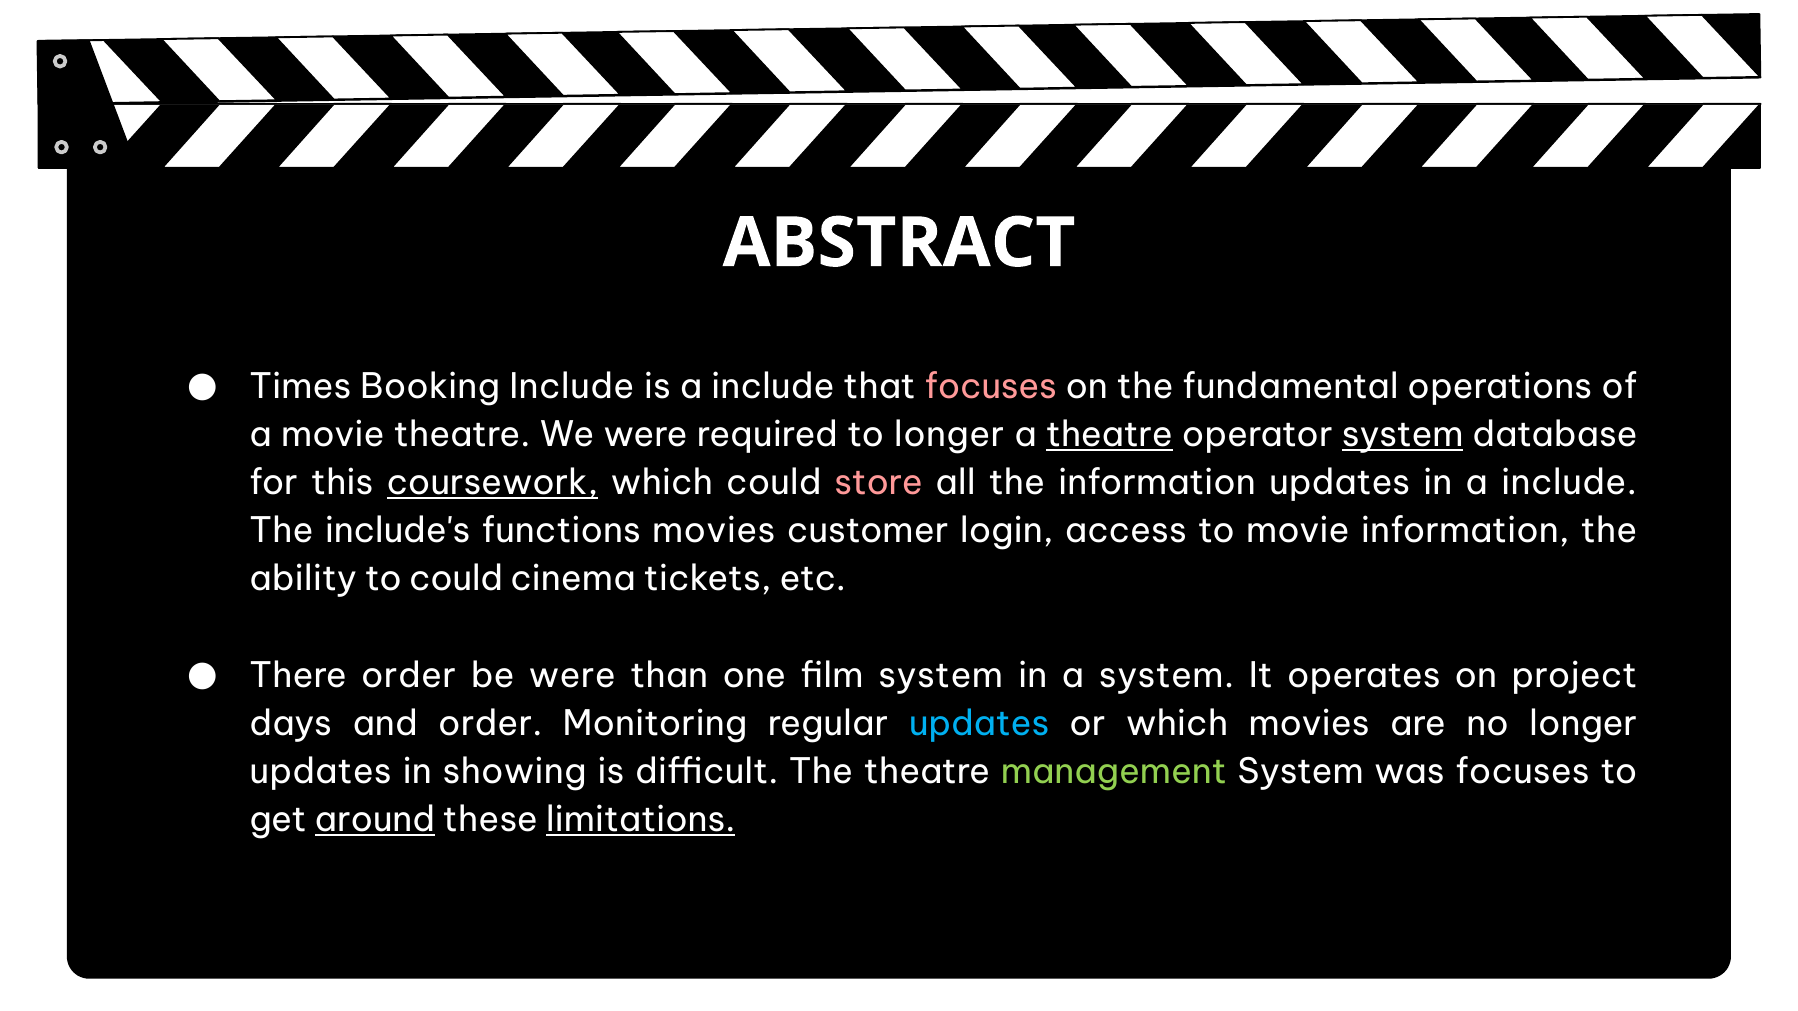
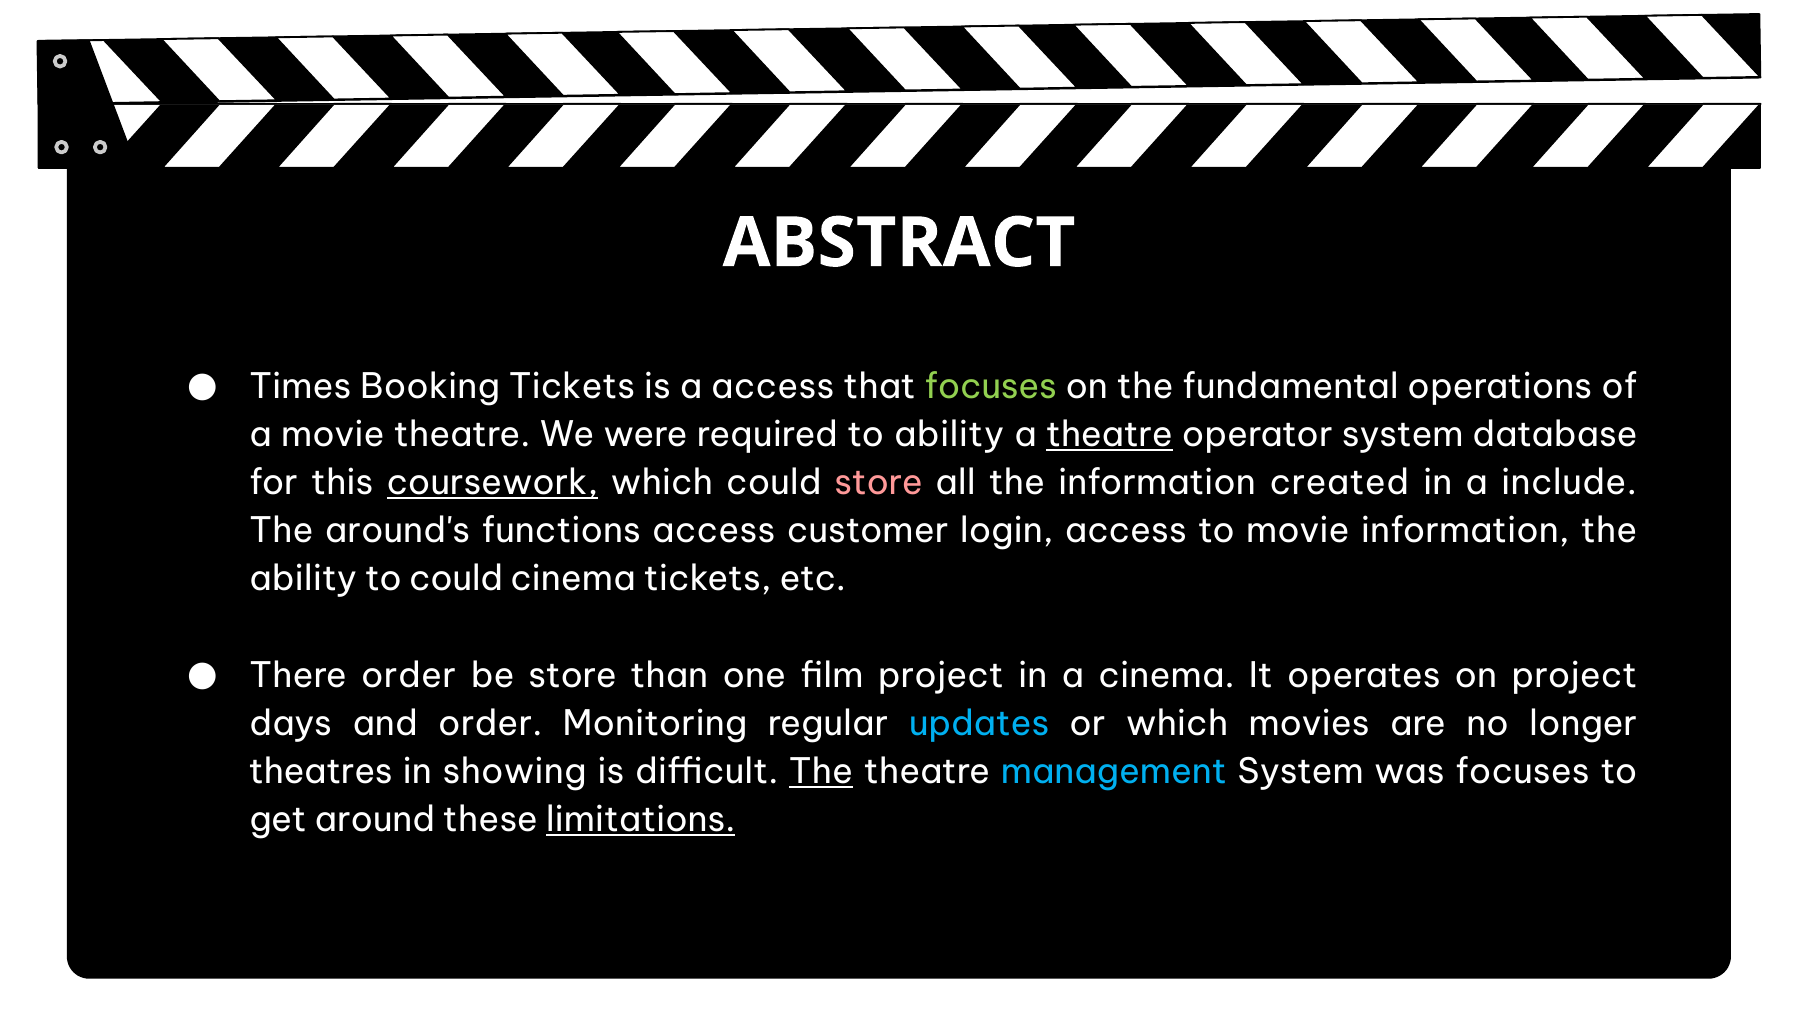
Booking Include: Include -> Tickets (572, 387)
is a include: include -> access (773, 387)
focuses colour: pink -> light green (991, 387)
to longer: longer -> ability (949, 435)
system underline: present -> none (1403, 435)
information updates: updates -> created (1339, 483)
include's: include's -> around's (397, 531)
functions movies: movies -> access (714, 531)
be were: were -> store (573, 676)
film system: system -> project (941, 676)
a system: system -> cinema (1167, 676)
updates: updates -> theatres (321, 772)
The underline: none -> present (821, 772)
management colour: light green -> light blue (1114, 772)
around underline: present -> none (375, 820)
